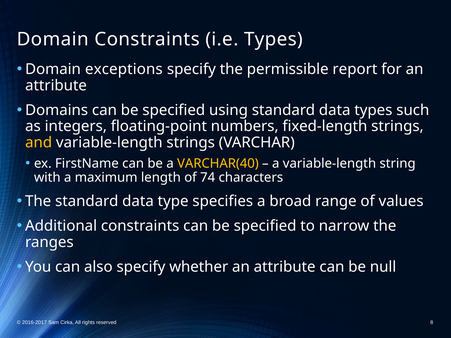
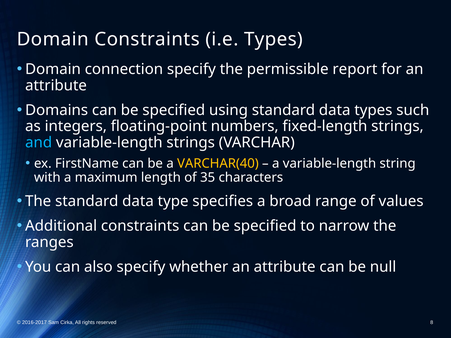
exceptions: exceptions -> connection (124, 69)
and colour: yellow -> light blue (39, 143)
74: 74 -> 35 (208, 178)
